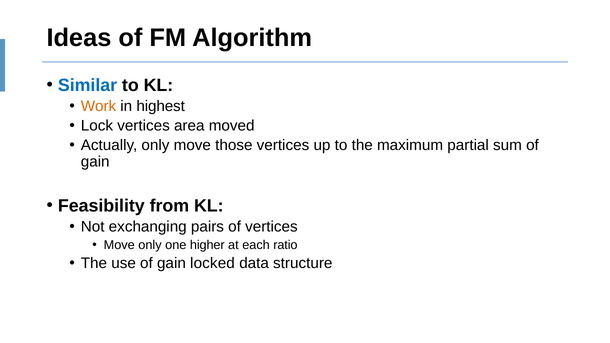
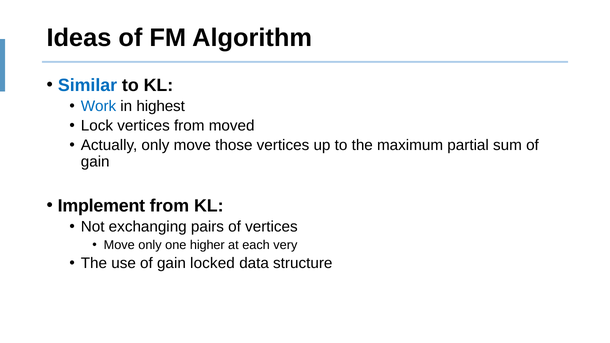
Work colour: orange -> blue (98, 106)
vertices area: area -> from (189, 126)
Feasibility: Feasibility -> Implement (101, 206)
ratio: ratio -> very (285, 245)
